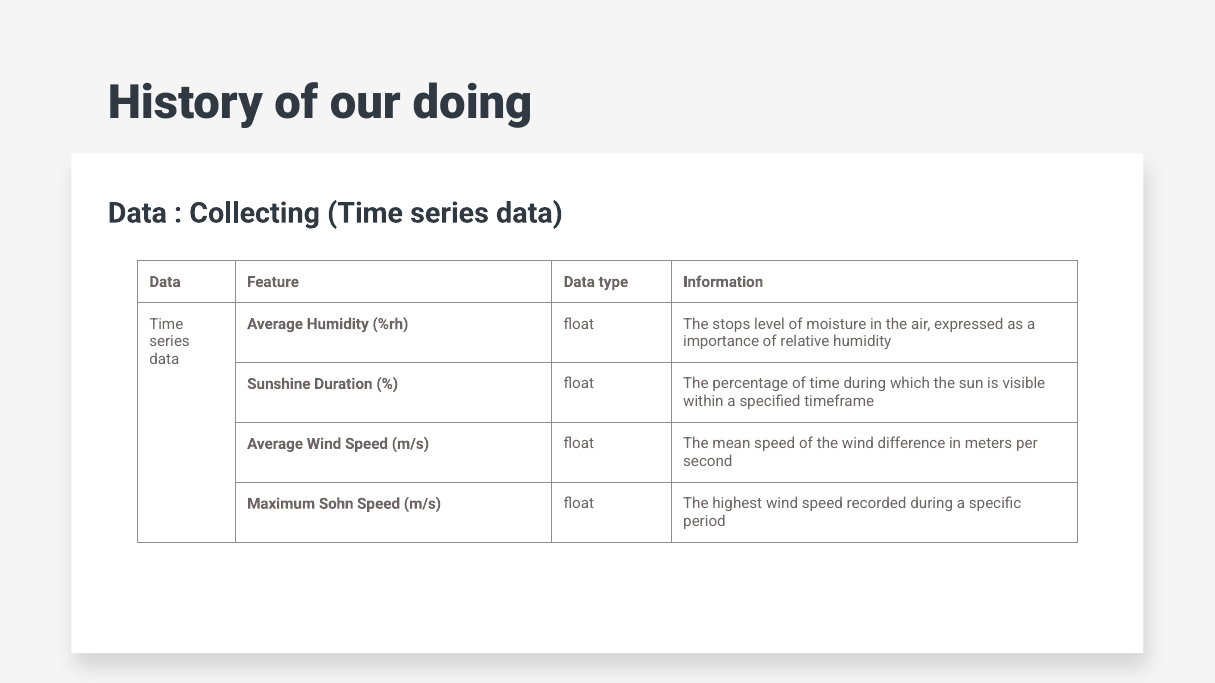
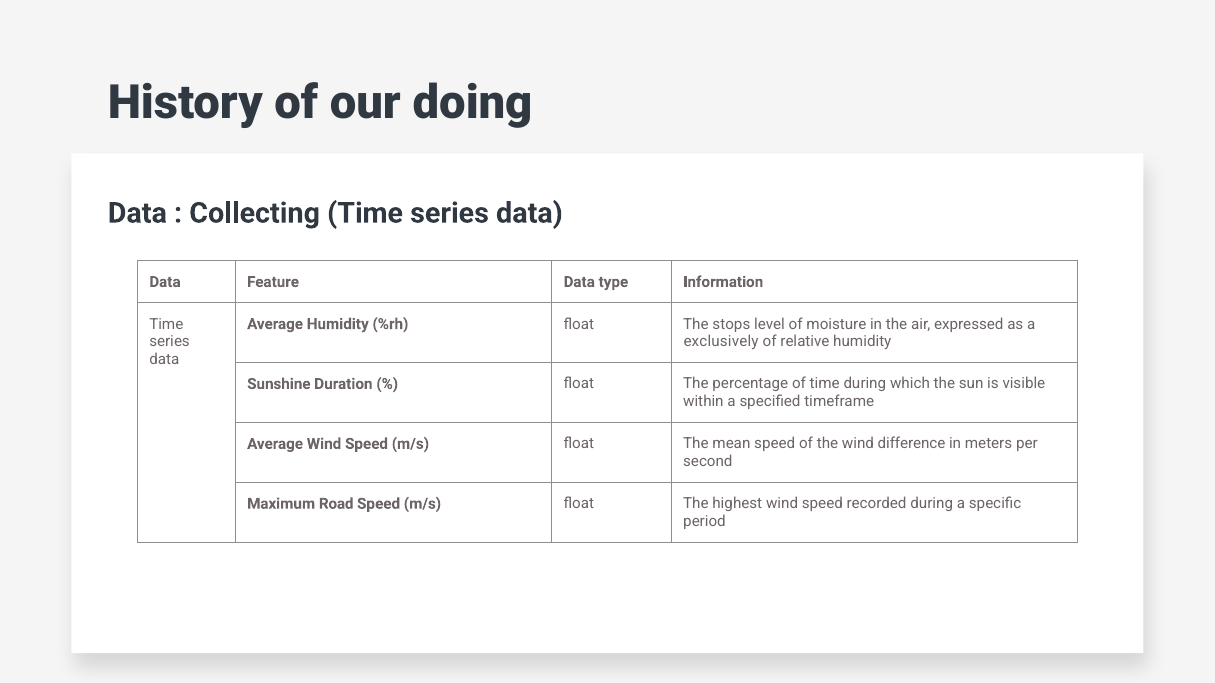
importance: importance -> exclusively (721, 342)
Sohn: Sohn -> Road (336, 504)
